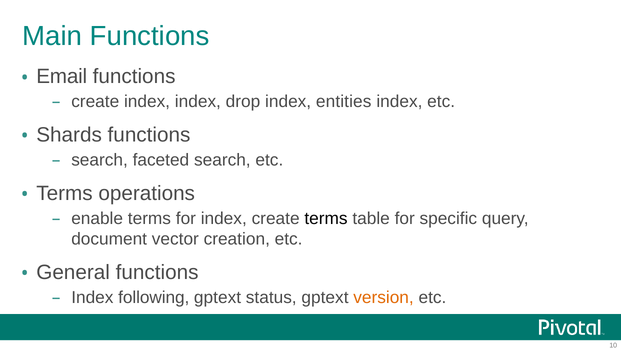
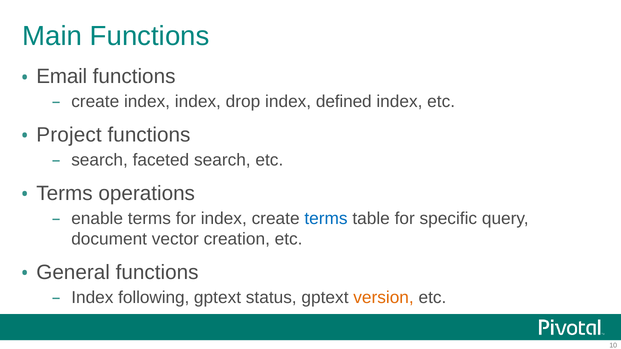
entities: entities -> defined (344, 102)
Shards: Shards -> Project (69, 135)
terms colour: black -> blue (326, 219)
